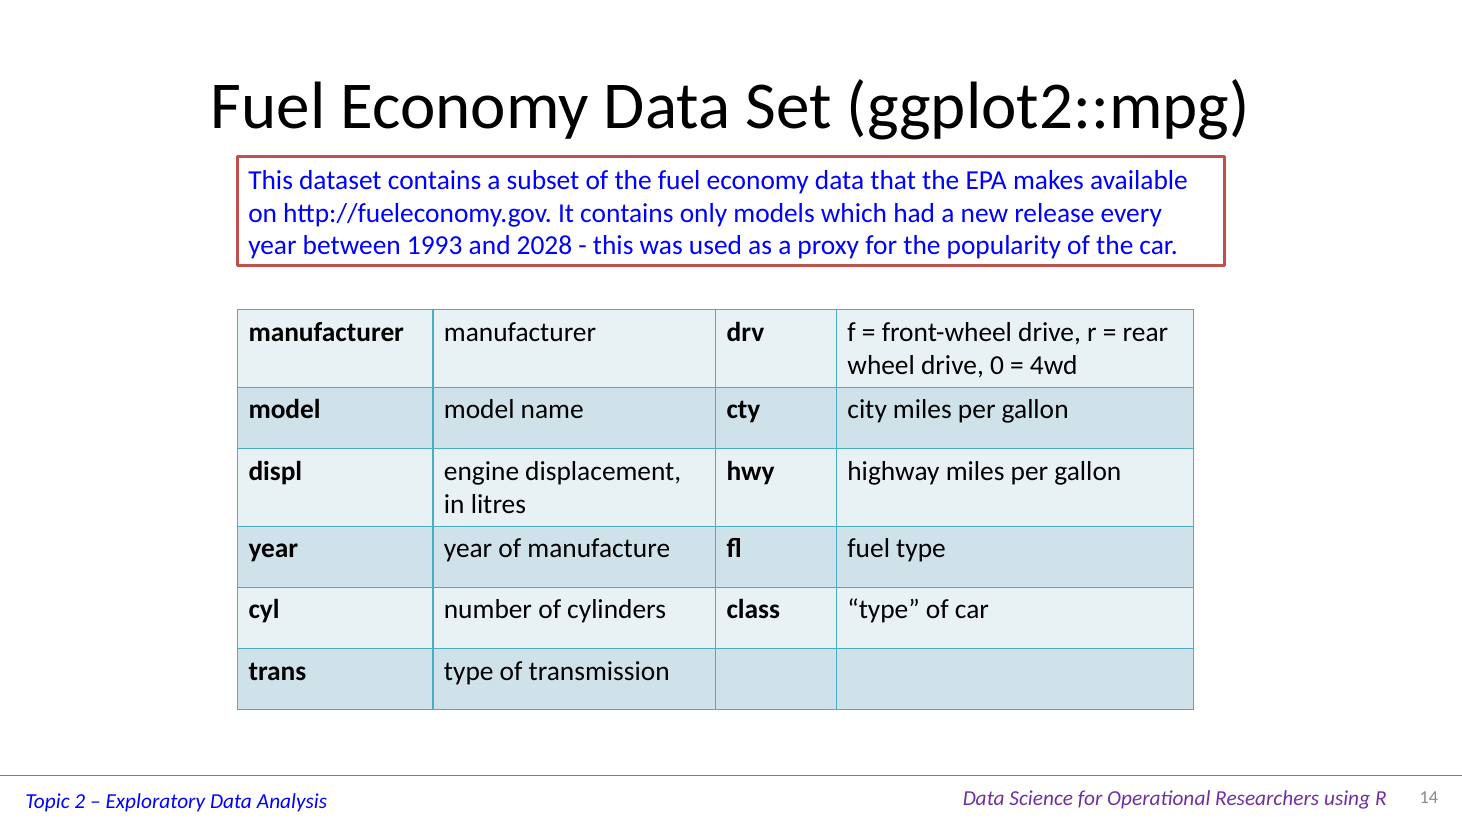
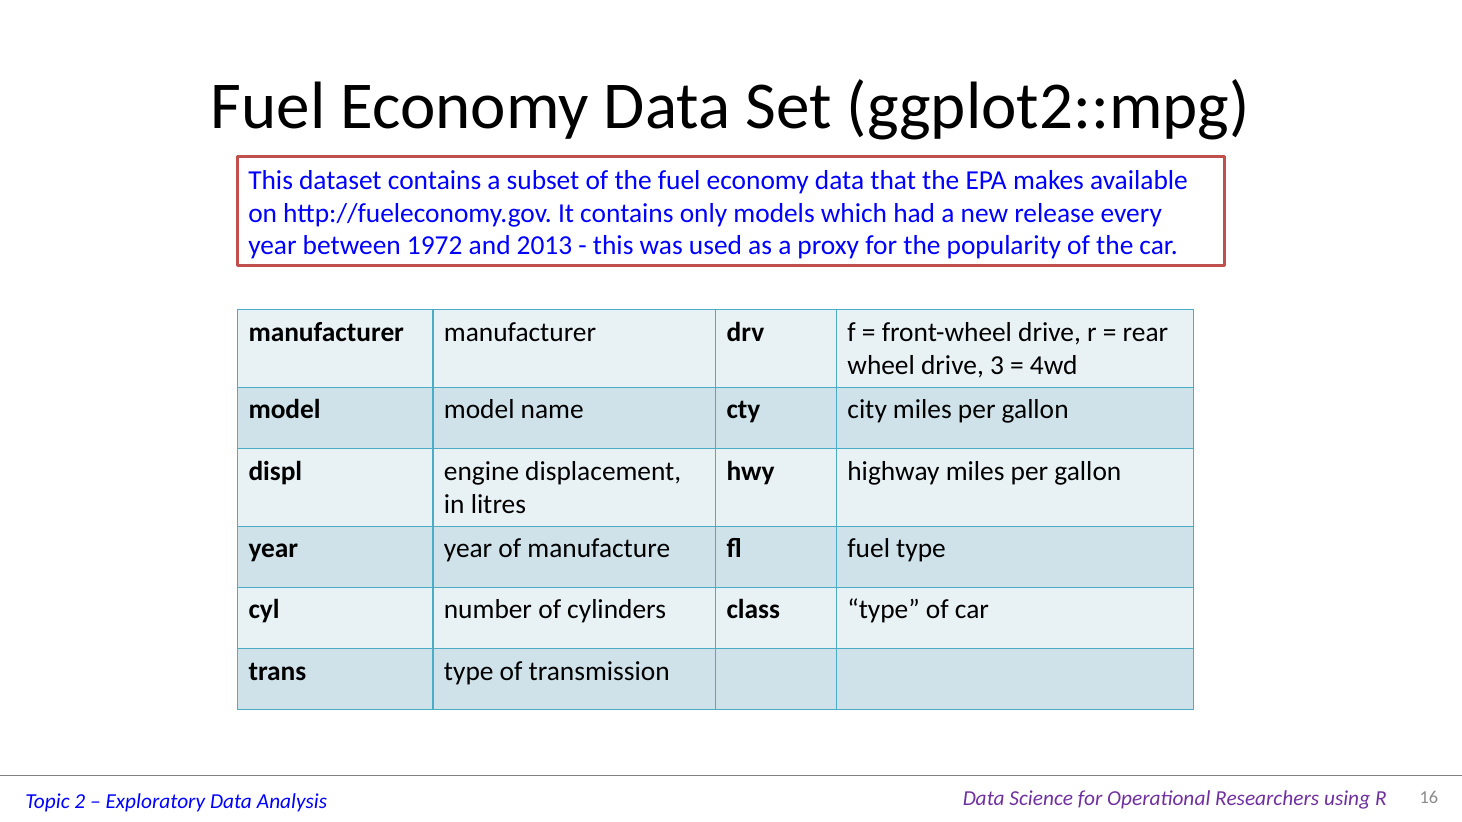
1993: 1993 -> 1972 (435, 246)
2028: 2028 -> 2013 (544, 246)
0: 0 -> 3 (997, 366)
14: 14 -> 16 (1429, 798)
